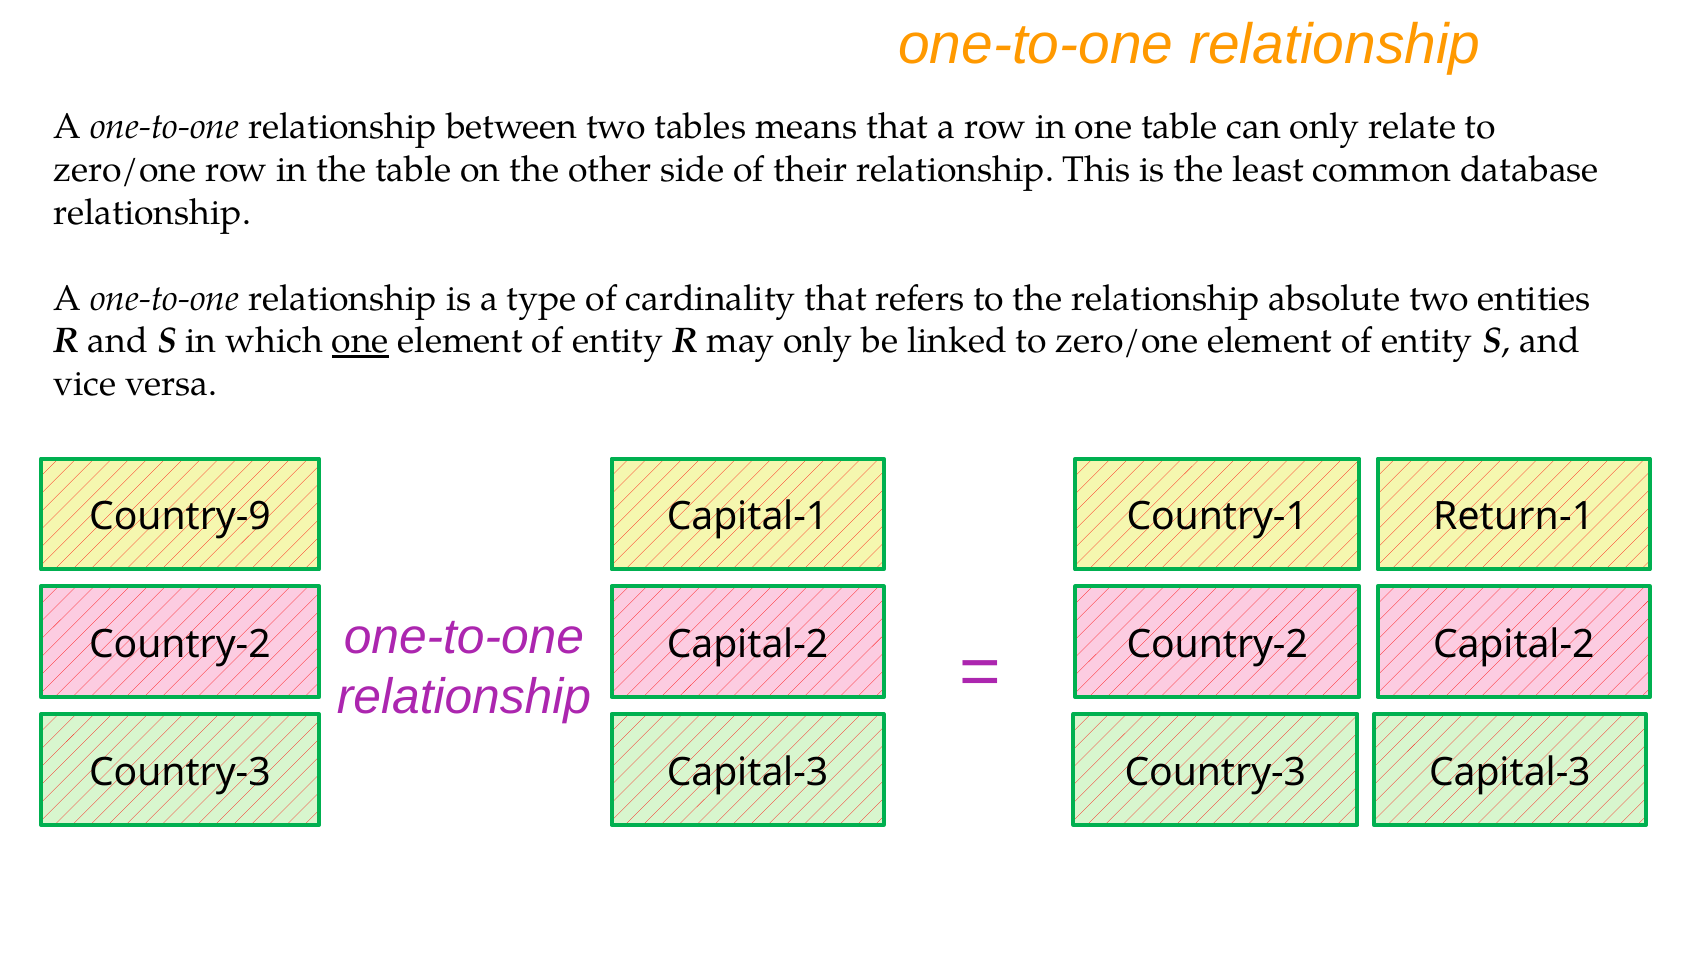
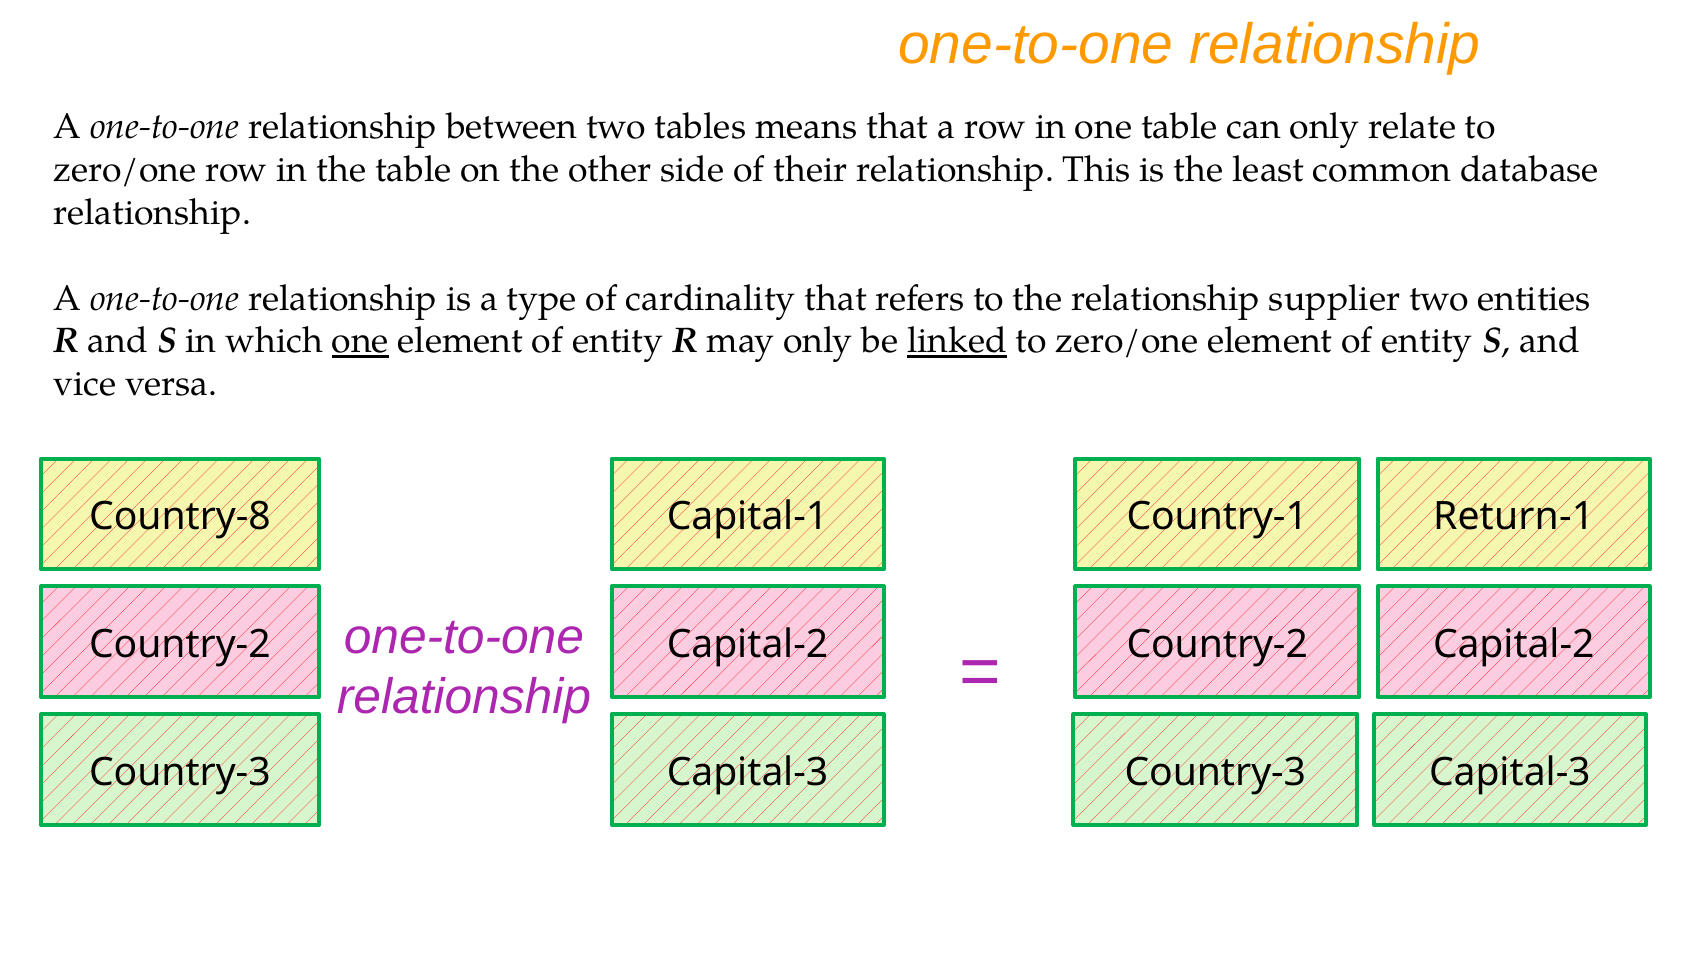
absolute: absolute -> supplier (1335, 299)
linked underline: none -> present (957, 341)
Country-9: Country-9 -> Country-8 (180, 517)
